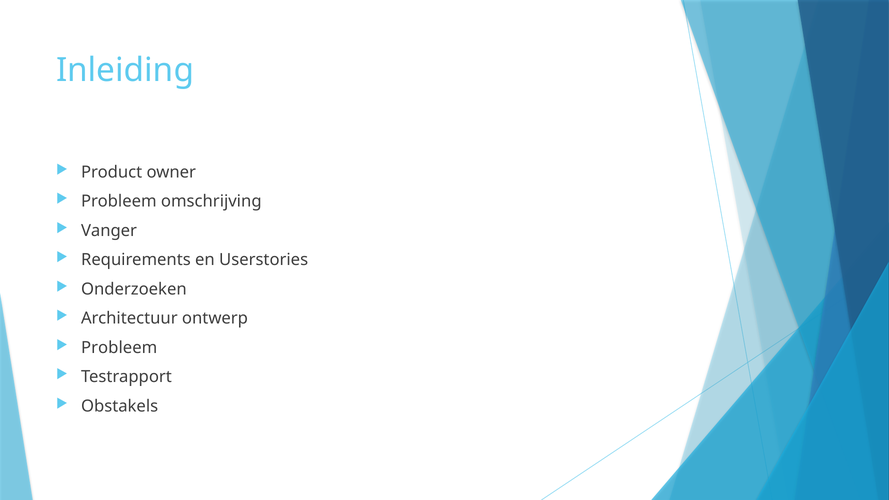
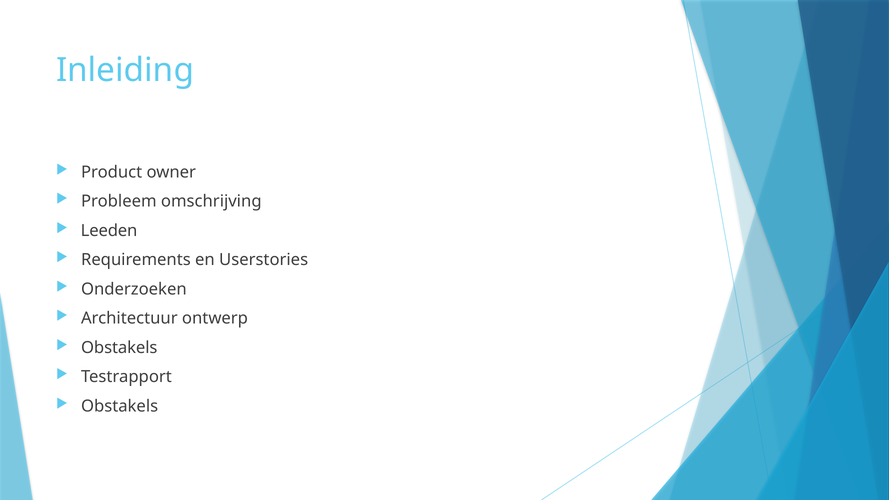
Vanger: Vanger -> Leeden (109, 231)
Probleem: Probleem -> Obstakels (119, 348)
